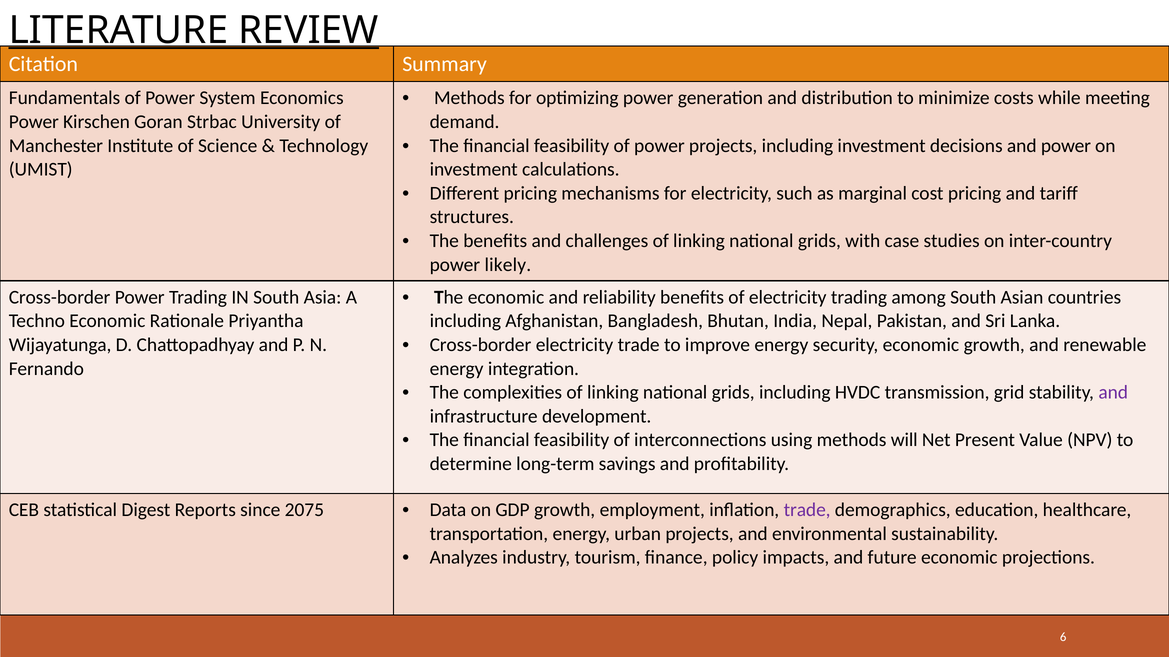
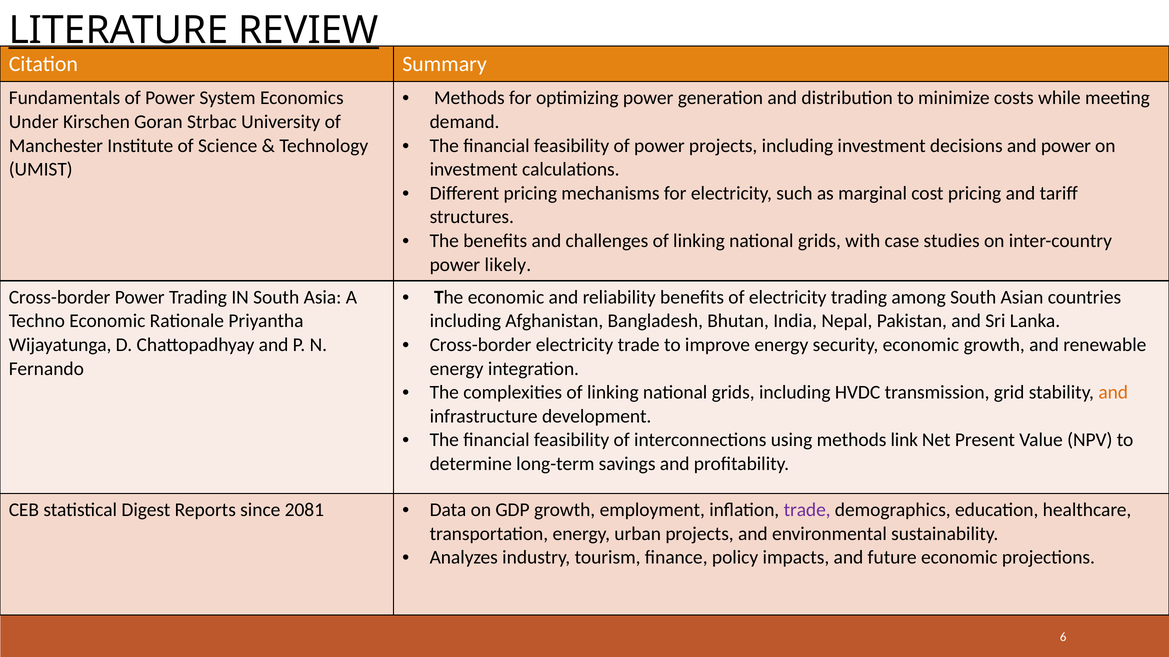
Power: Power -> Under (34, 122)
and colour: purple -> orange (1113, 393)
will: will -> link (904, 440)
2075: 2075 -> 2081 (304, 510)
